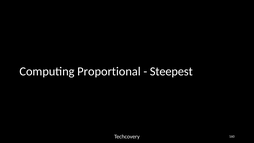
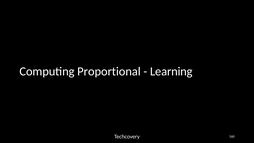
Steepest: Steepest -> Learning (171, 71)
